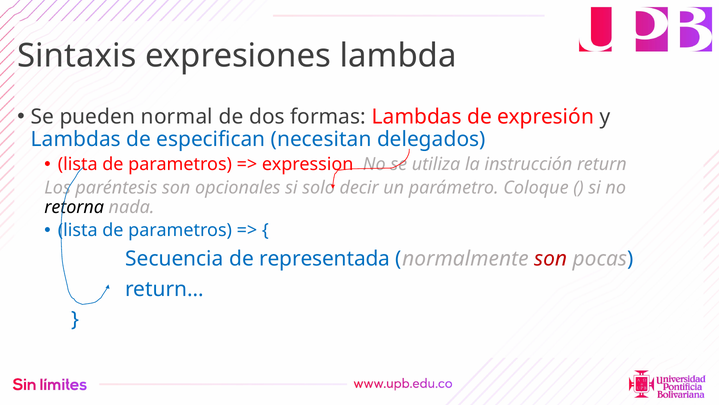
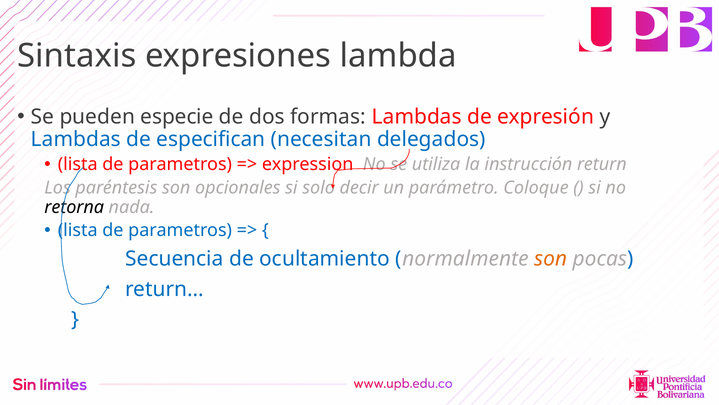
normal: normal -> especie (177, 117)
representada: representada -> ocultamiento (325, 259)
son colour: red -> orange (551, 259)
